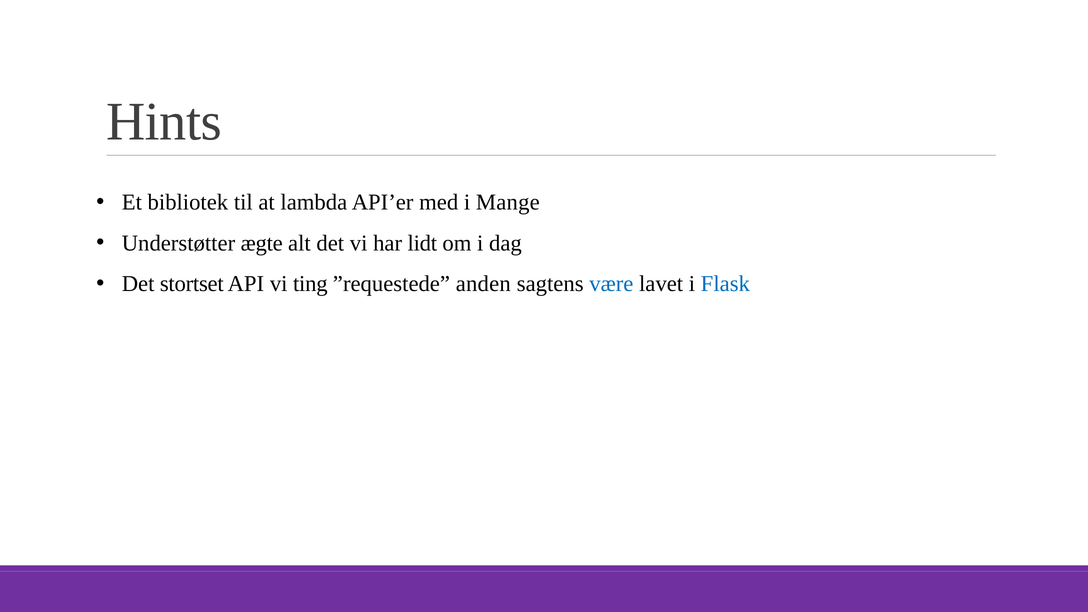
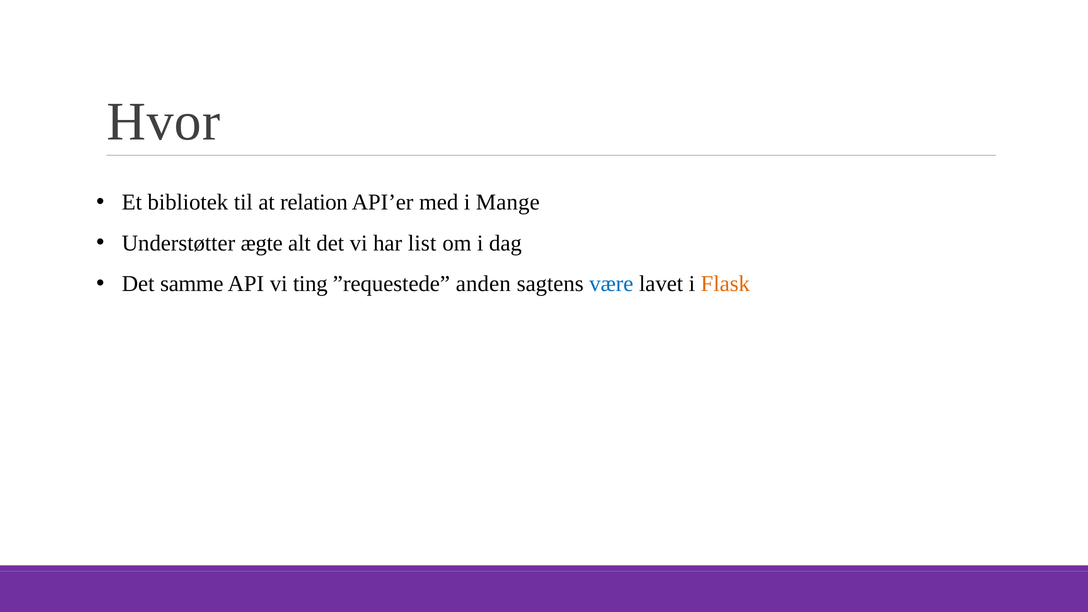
Hints: Hints -> Hvor (164, 122)
lambda: lambda -> relation (314, 202)
lidt: lidt -> list (422, 243)
stortset: stortset -> samme (192, 284)
Flask colour: blue -> orange (725, 284)
